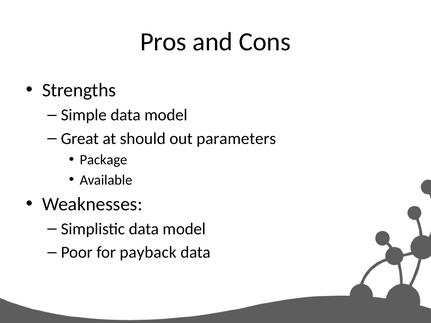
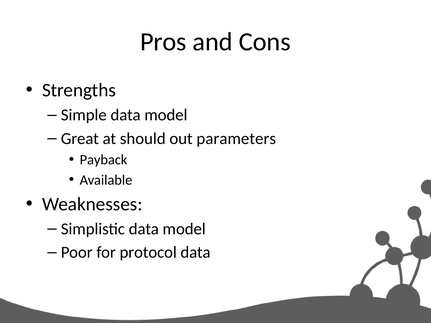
Package: Package -> Payback (104, 160)
payback: payback -> protocol (148, 253)
